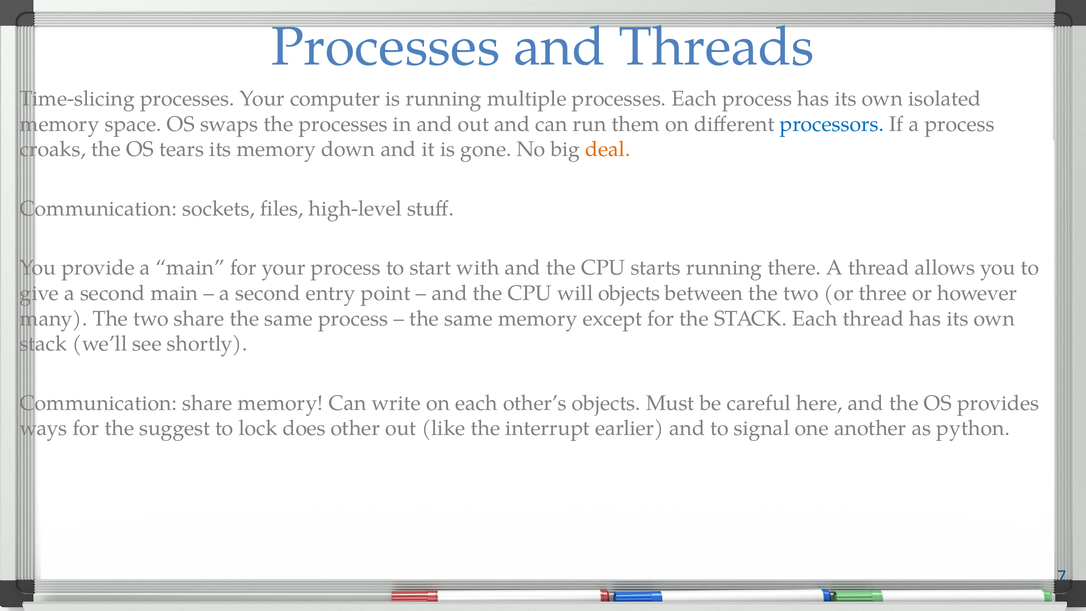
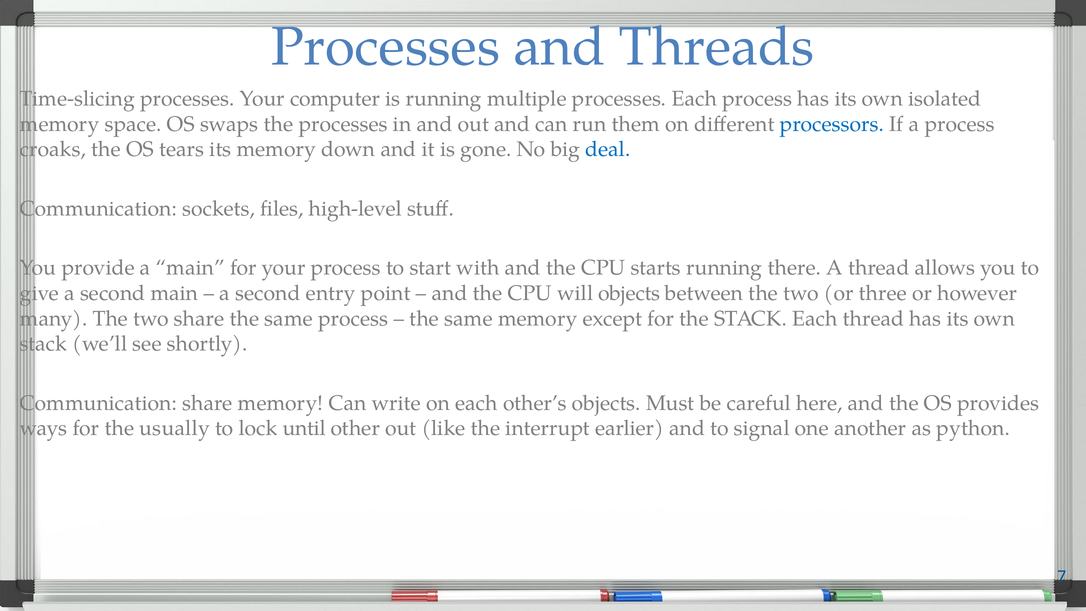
deal colour: orange -> blue (608, 149)
suggest: suggest -> usually (175, 428)
does: does -> until (304, 428)
